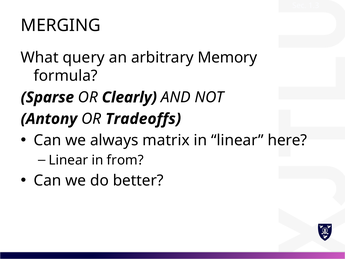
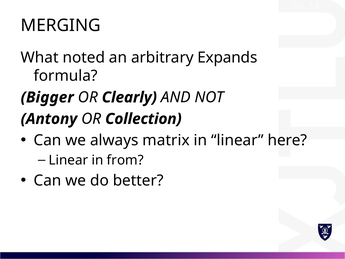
query: query -> noted (84, 57)
Memory: Memory -> Expands (227, 57)
Sparse: Sparse -> Bigger (47, 97)
Tradeoffs: Tradeoffs -> Collection (143, 119)
